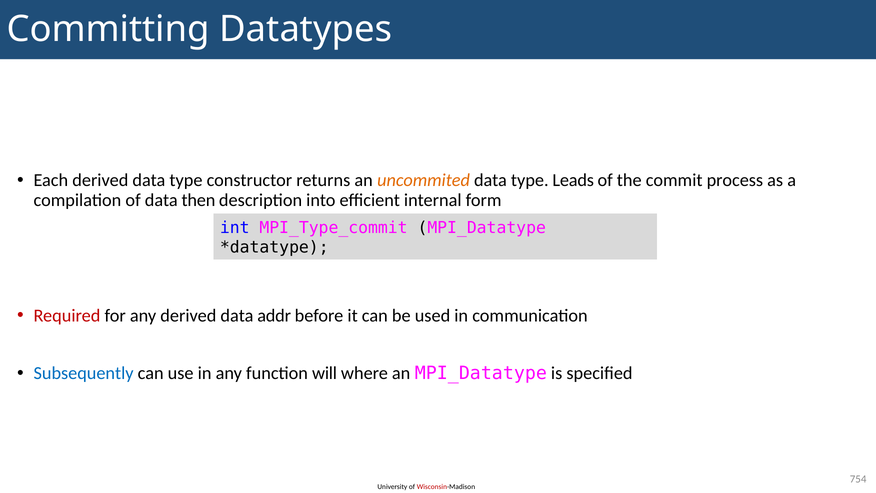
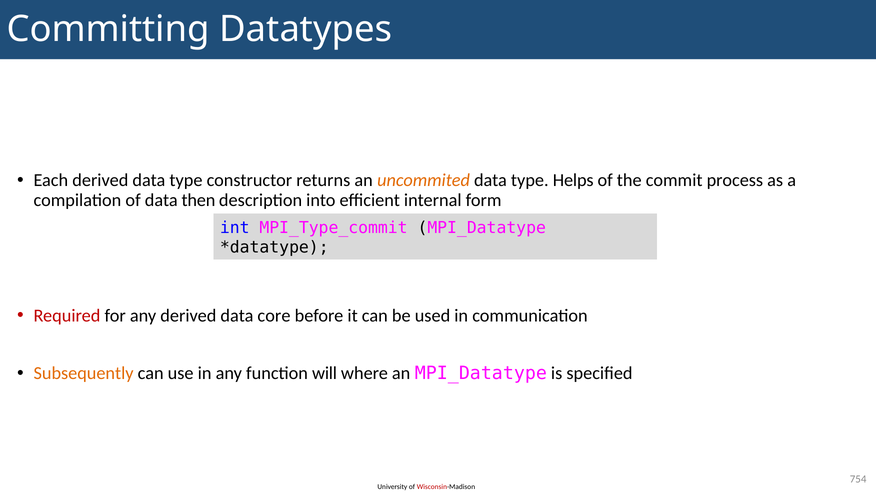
Leads: Leads -> Helps (573, 180)
addr: addr -> core (274, 315)
Subsequently colour: blue -> orange (84, 373)
